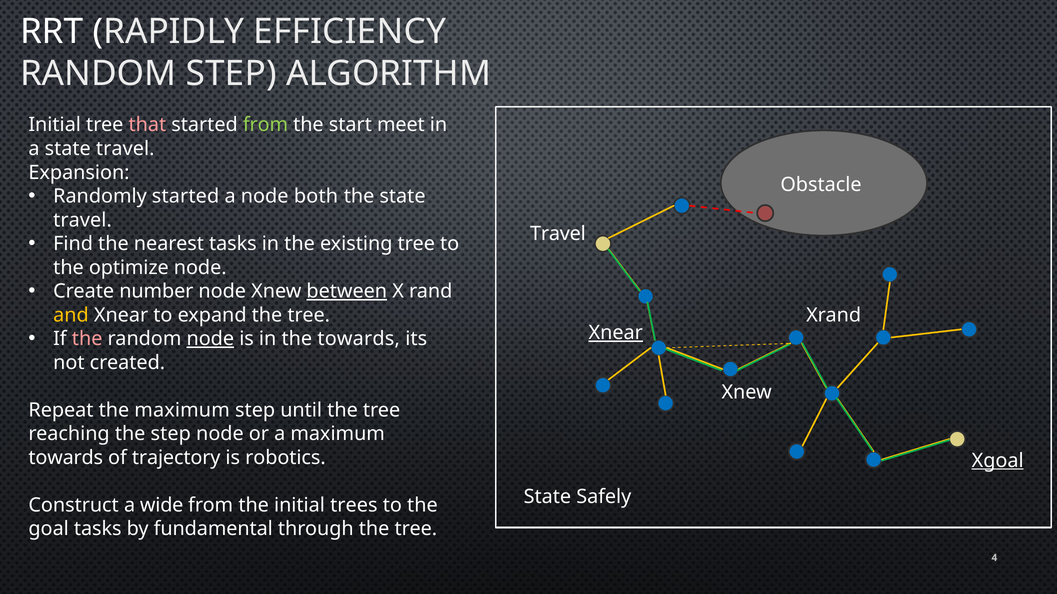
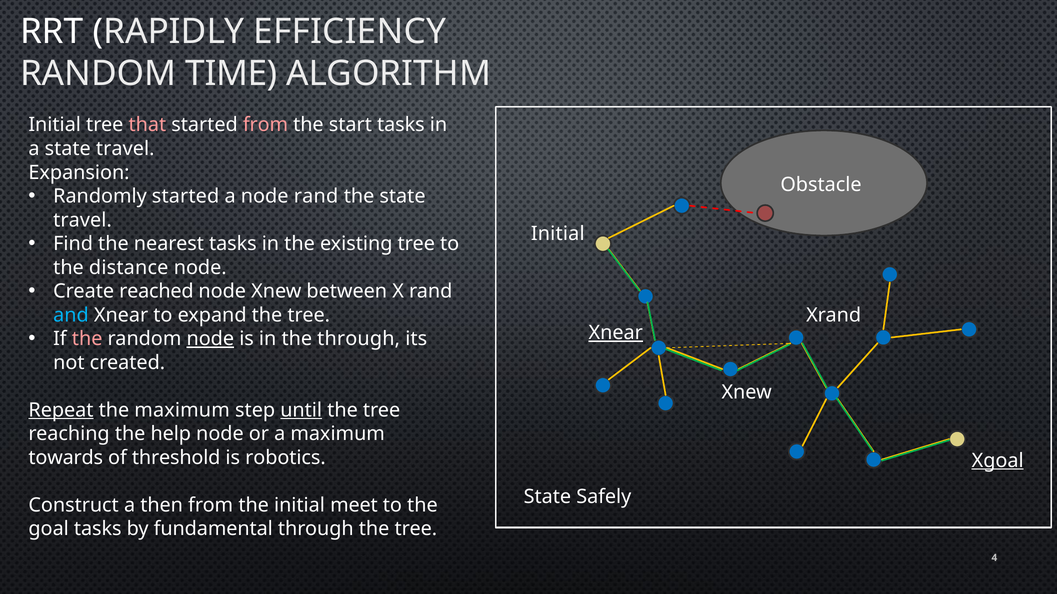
RANDOM STEP: STEP -> TIME (231, 74)
from colour: light green -> pink (265, 125)
start meet: meet -> tasks (401, 125)
node both: both -> rand (316, 196)
Travel: Travel -> Initial (558, 234)
optimize: optimize -> distance (129, 268)
number: number -> reached (156, 292)
between underline: present -> none (347, 292)
and colour: yellow -> light blue (71, 315)
the towards: towards -> through (359, 339)
Repeat underline: none -> present (61, 410)
until underline: none -> present (301, 410)
the step: step -> help (171, 434)
trajectory: trajectory -> threshold (176, 458)
wide: wide -> then (162, 506)
trees: trees -> meet (354, 506)
